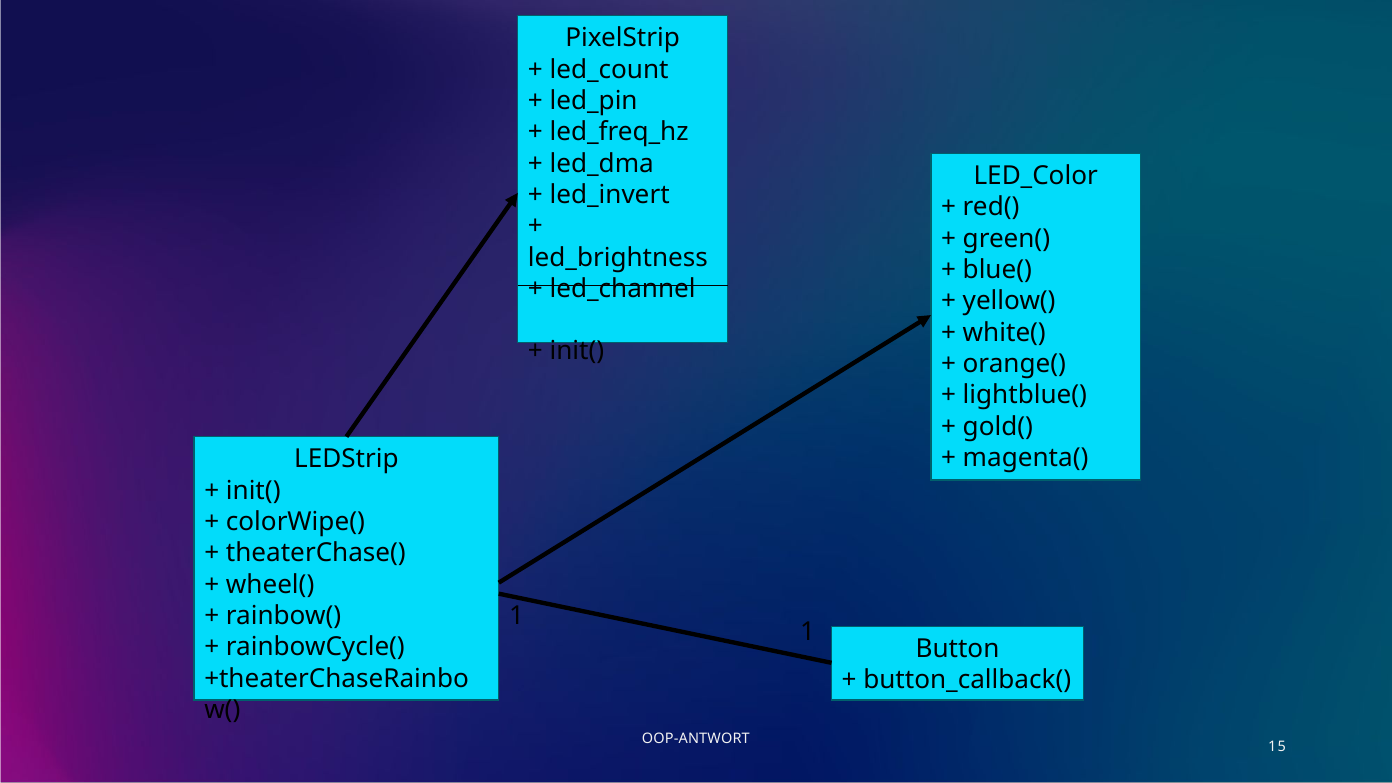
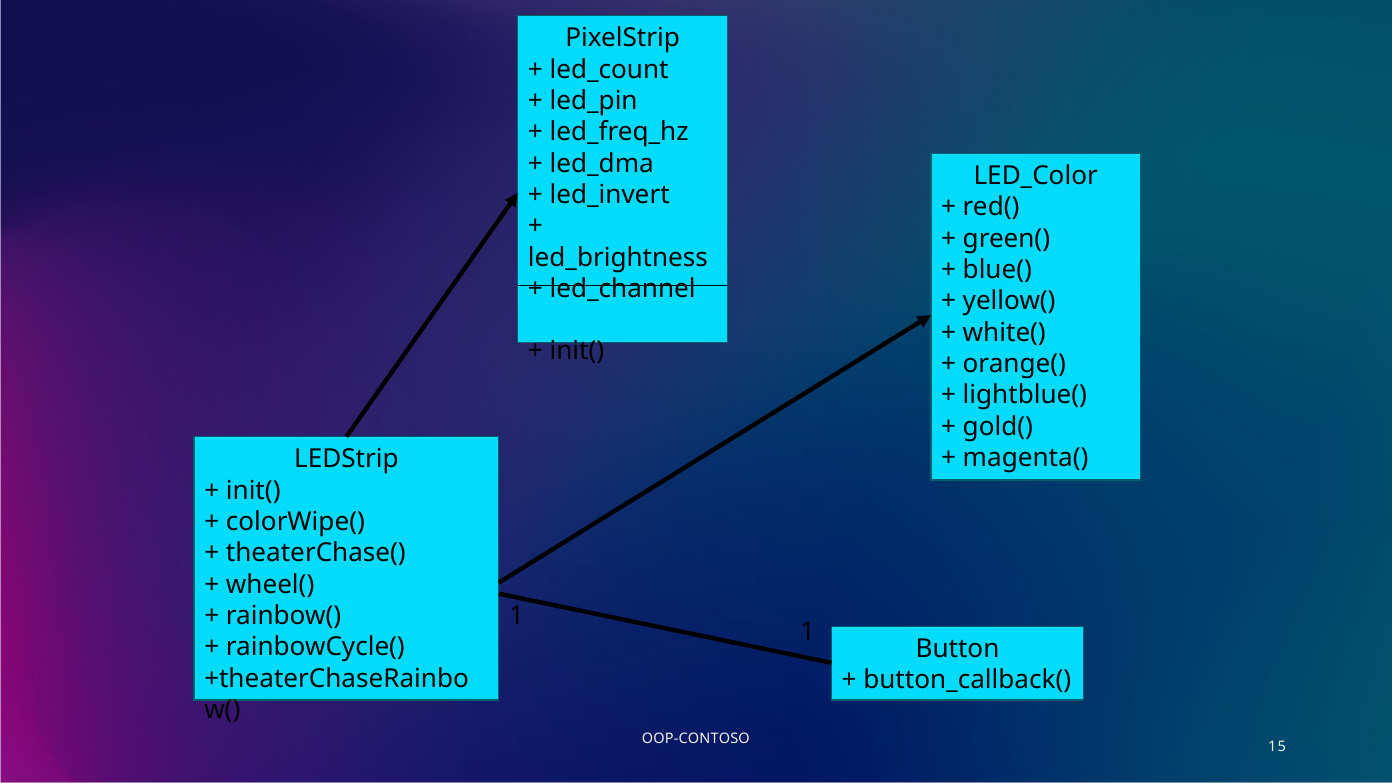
OOP-ANTWORT: OOP-ANTWORT -> OOP-CONTOSO (696, 739)
